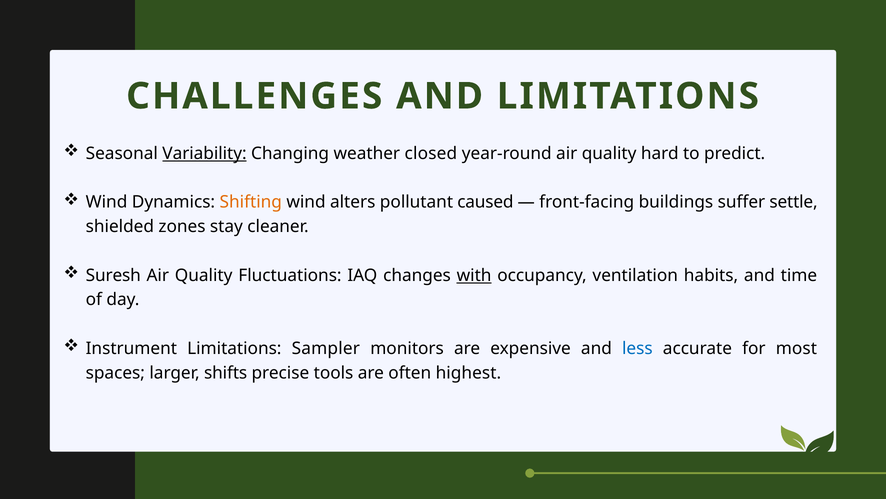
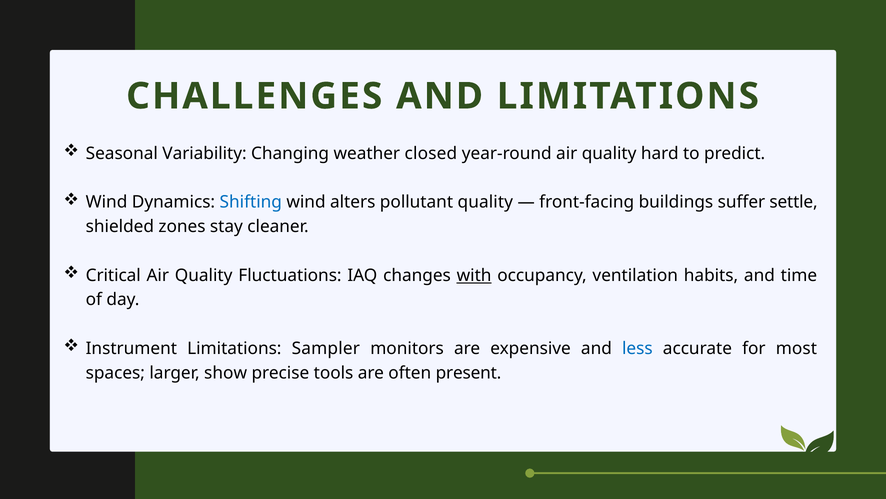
Variability underline: present -> none (204, 153)
Shifting colour: orange -> blue (251, 202)
pollutant caused: caused -> quality (485, 202)
Suresh: Suresh -> Critical (113, 275)
shifts: shifts -> show (226, 372)
highest: highest -> present (469, 372)
